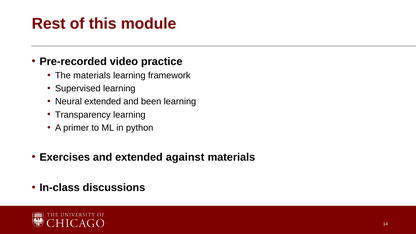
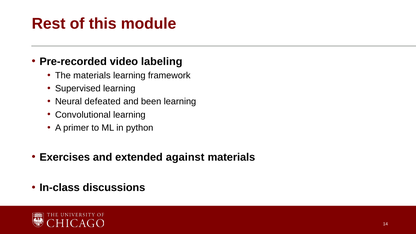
practice: practice -> labeling (162, 61)
Neural extended: extended -> defeated (103, 102)
Transparency: Transparency -> Convolutional (83, 115)
